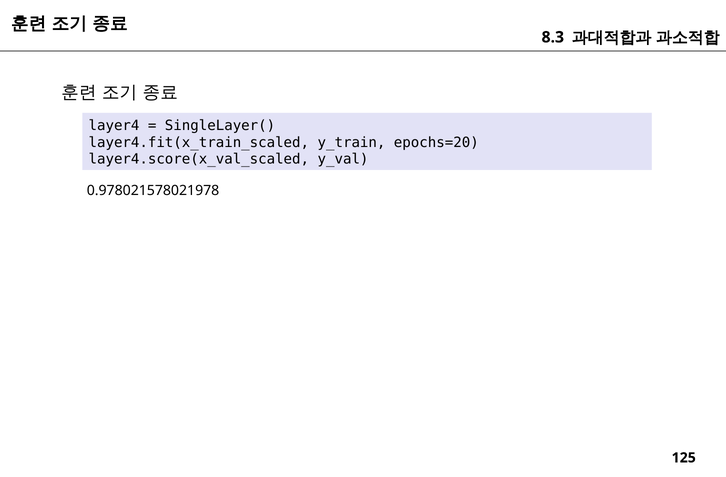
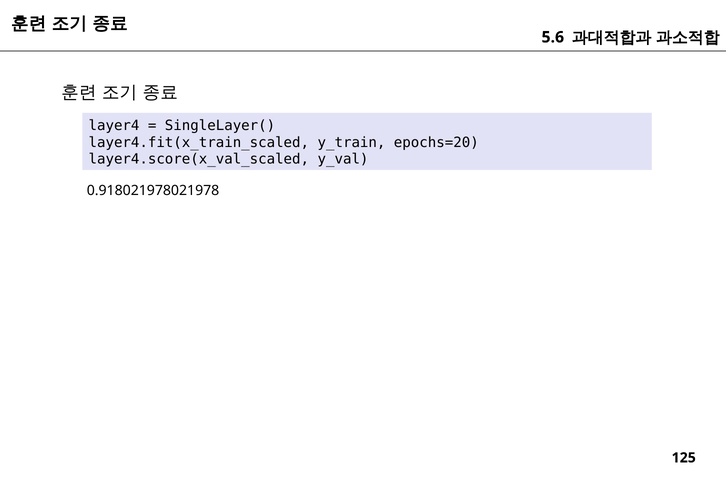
8.3: 8.3 -> 5.6 (553, 37)
0.978021578021978: 0.978021578021978 -> 0.918021978021978 (153, 191)
